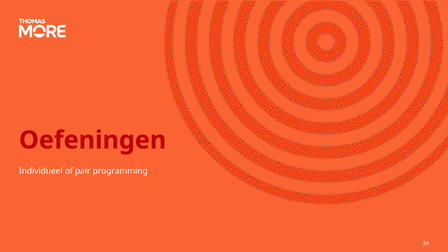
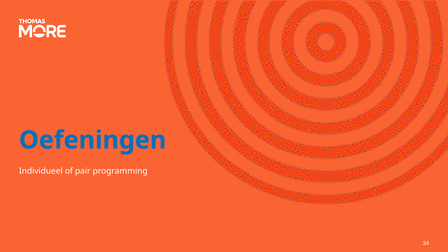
Oefeningen colour: red -> blue (93, 140)
